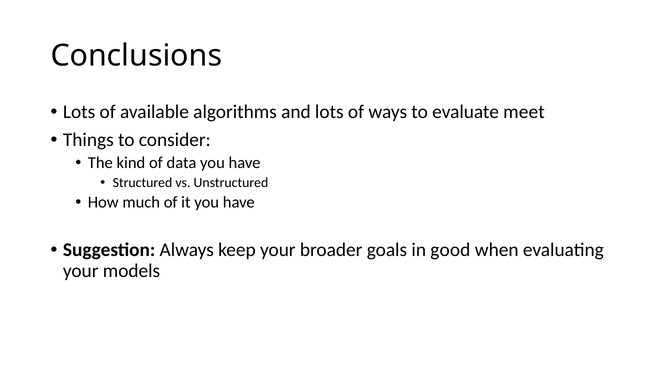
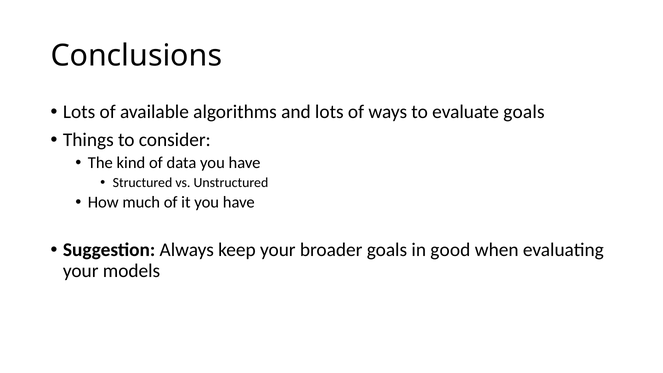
evaluate meet: meet -> goals (524, 112)
